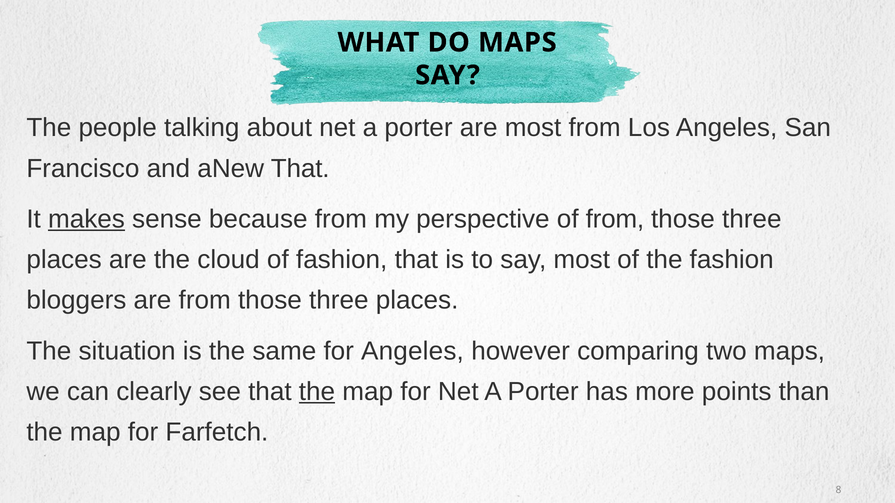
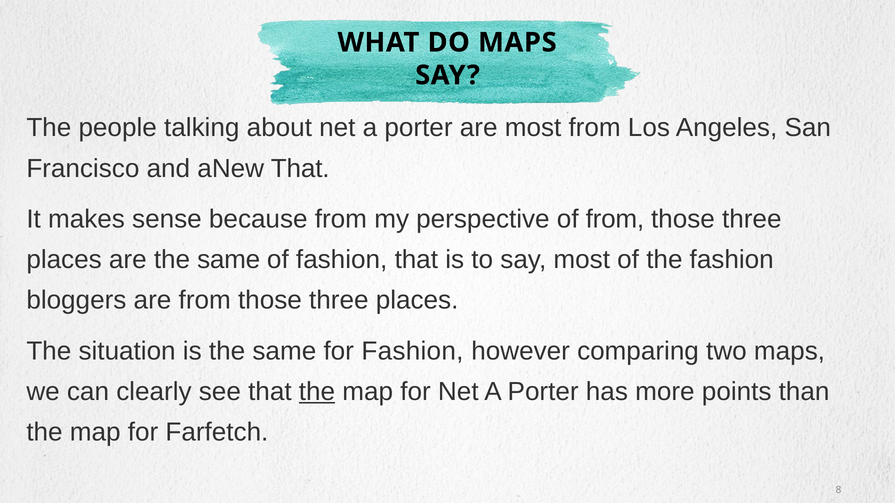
makes underline: present -> none (86, 219)
are the cloud: cloud -> same (229, 260)
for Angeles: Angeles -> Fashion (412, 351)
